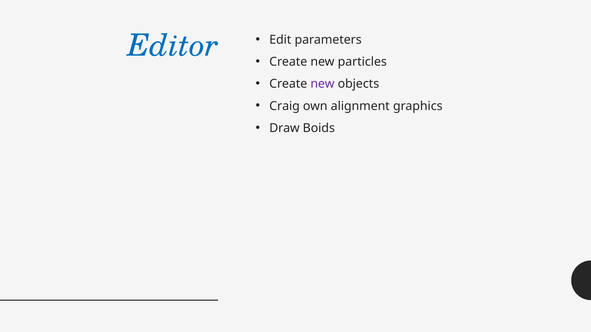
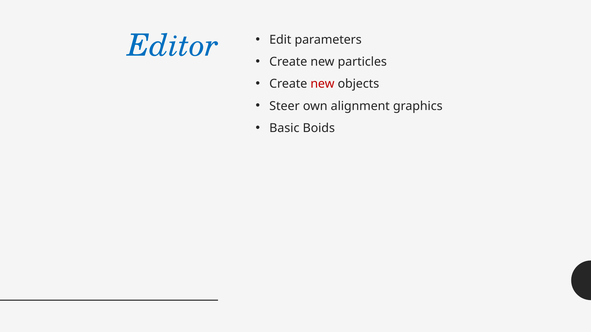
new colour: purple -> red (322, 84)
Craig: Craig -> Steer (285, 106)
Draw: Draw -> Basic (284, 128)
